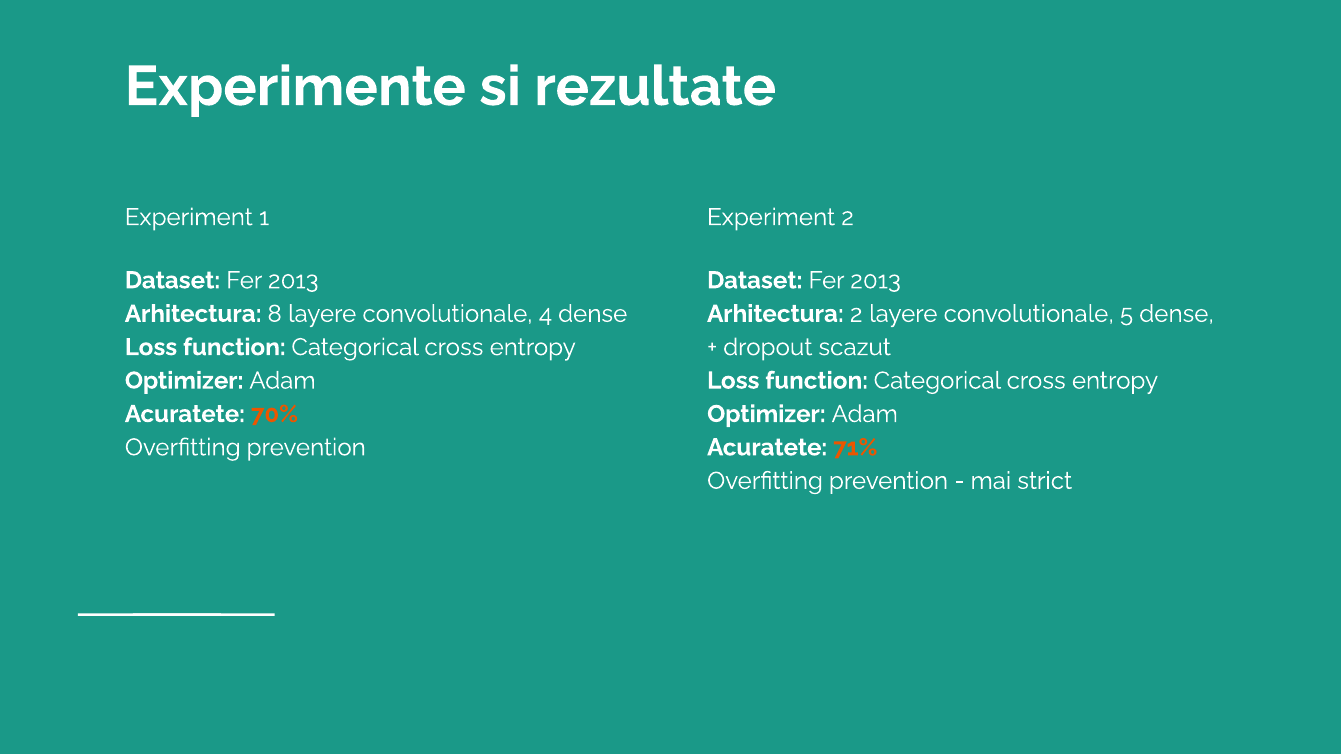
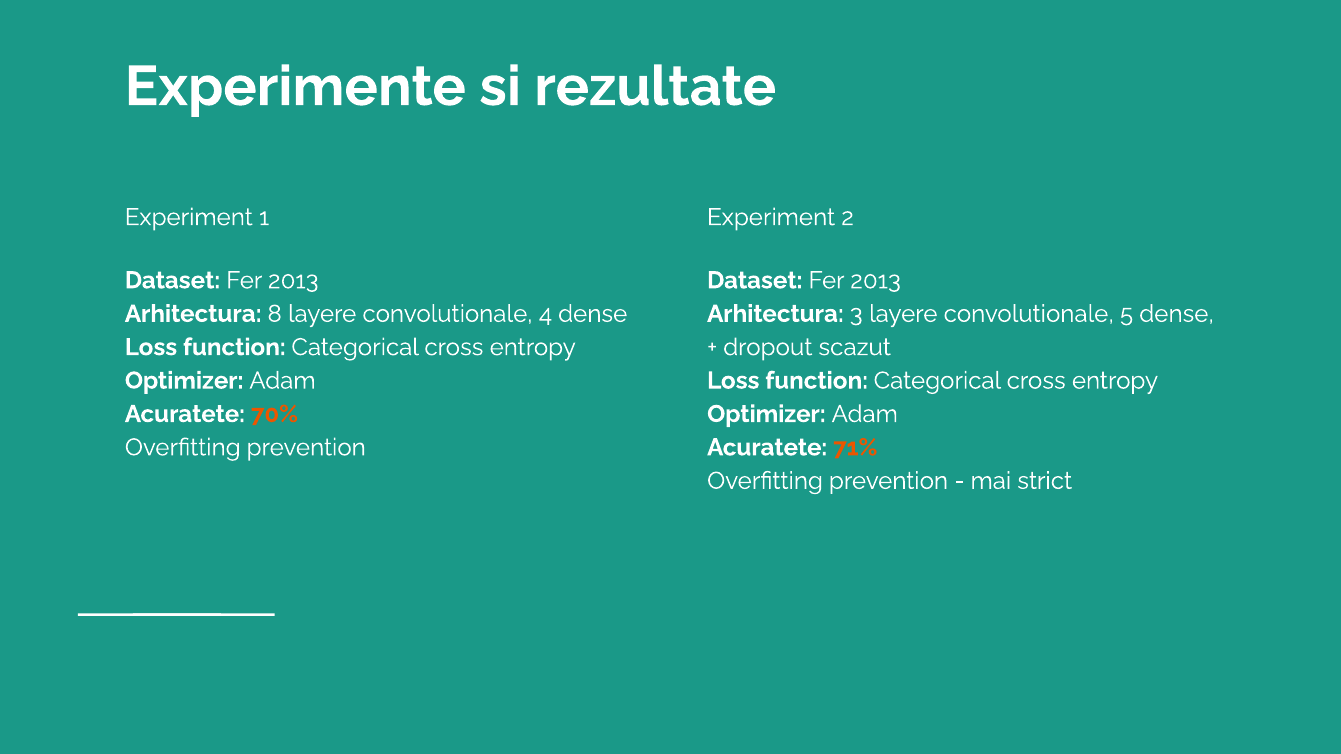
Arhitectura 2: 2 -> 3 (856, 314)
